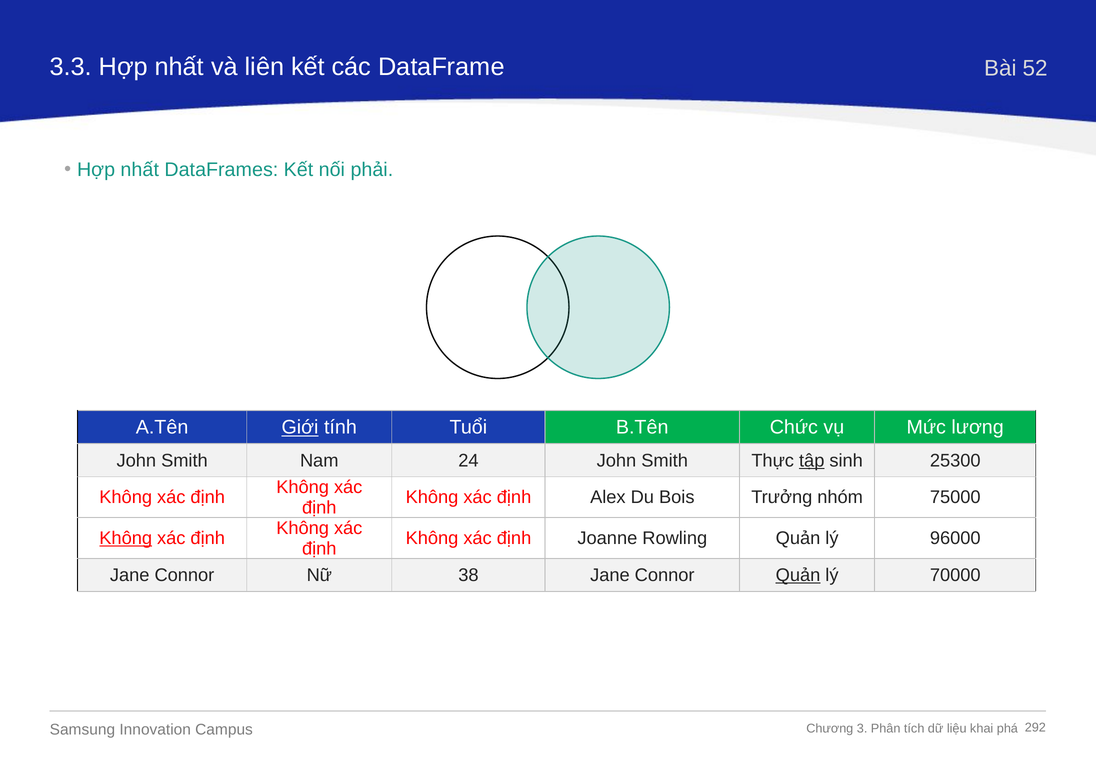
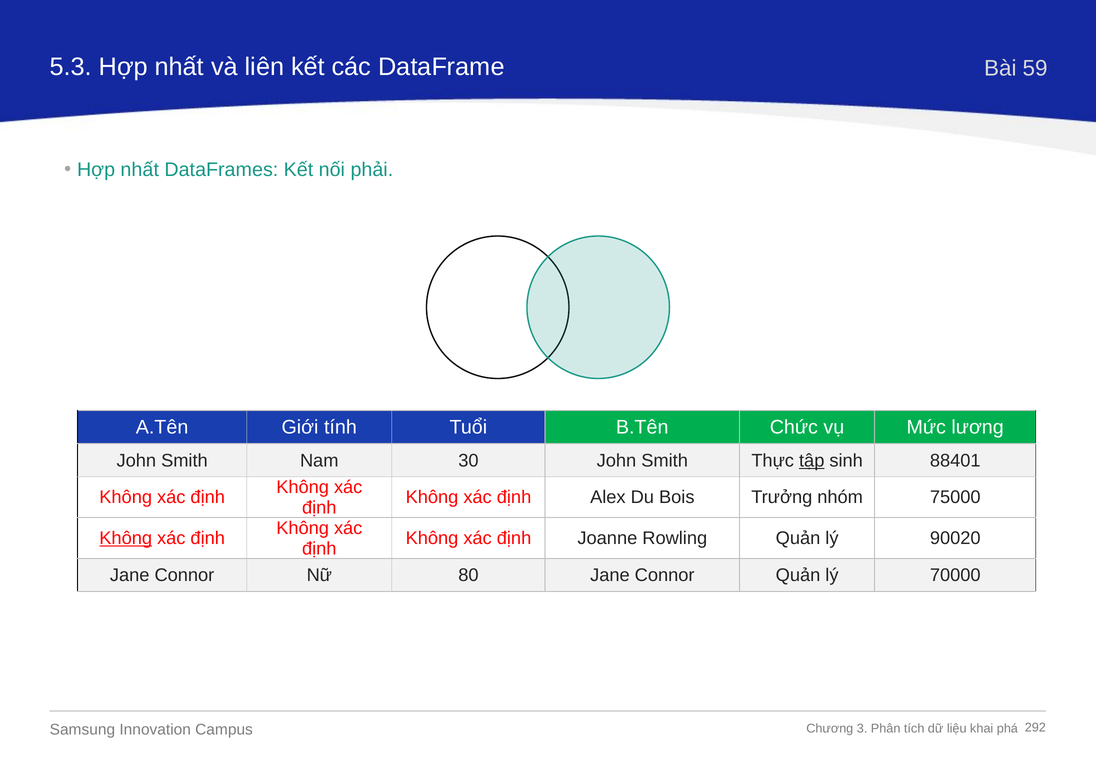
3.3: 3.3 -> 5.3 (71, 67)
52: 52 -> 59 (1035, 68)
Giới underline: present -> none (300, 427)
24: 24 -> 30 (468, 461)
25300: 25300 -> 88401 (955, 461)
96000: 96000 -> 90020 (955, 538)
38: 38 -> 80 (468, 575)
Quản underline: present -> none (798, 575)
